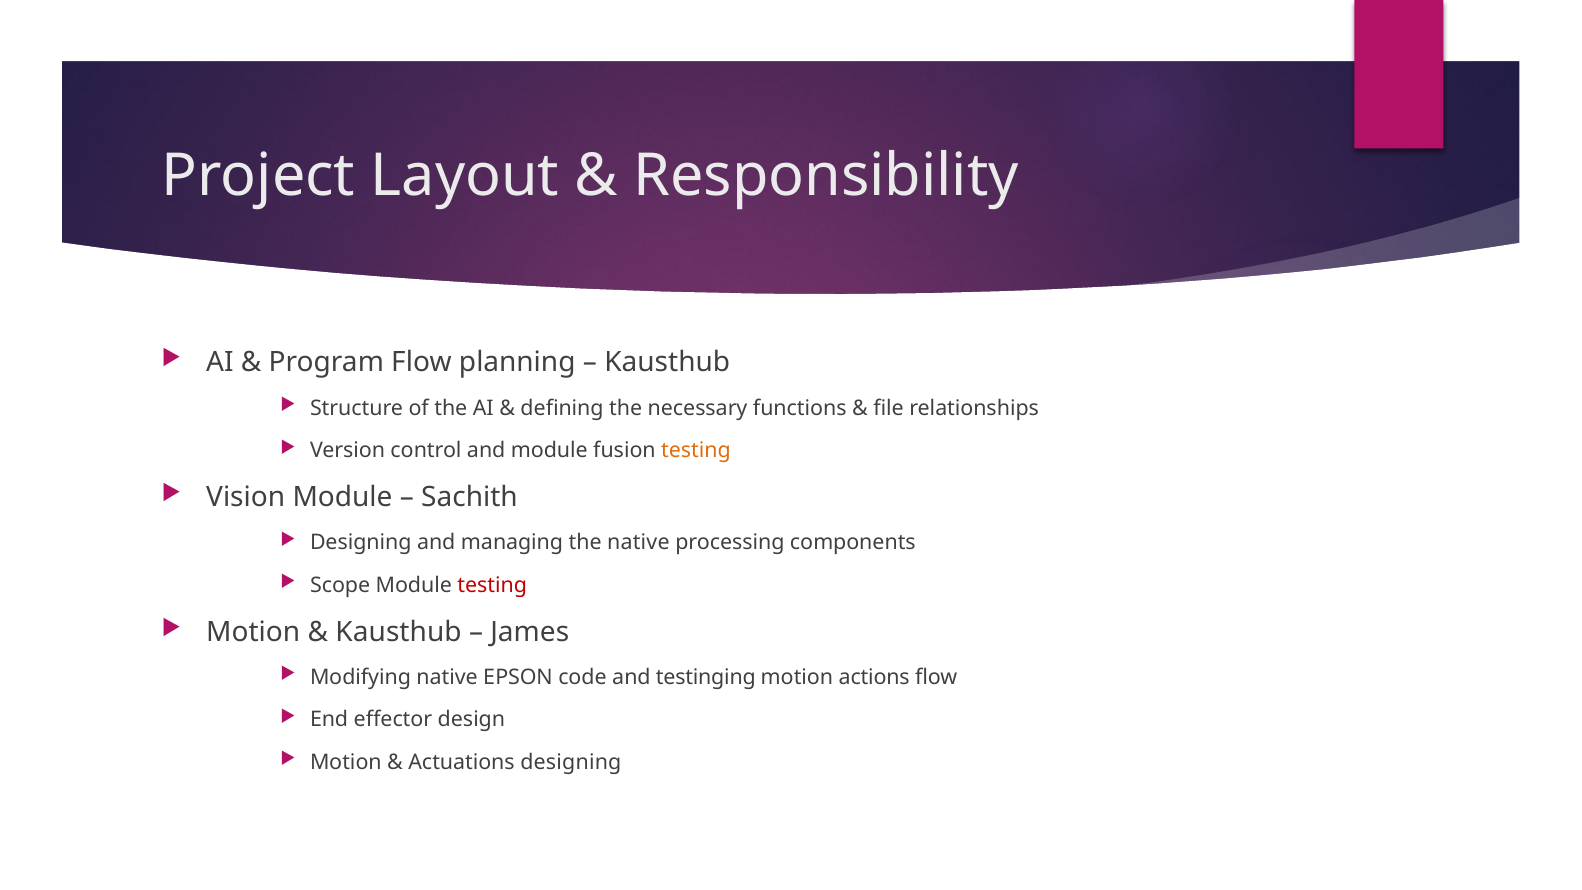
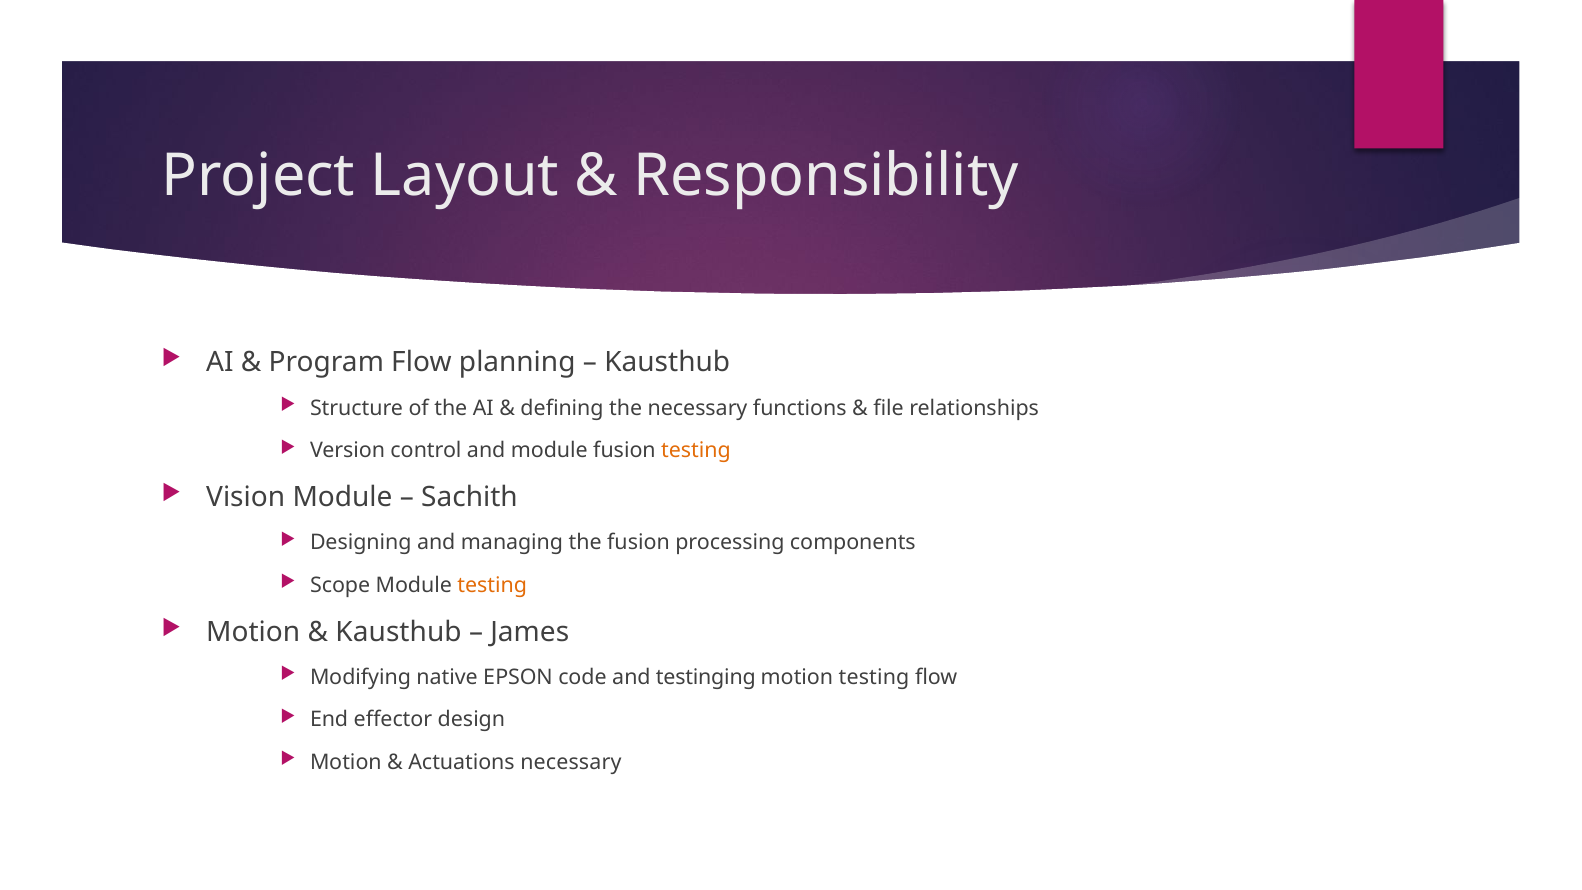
the native: native -> fusion (638, 543)
testing colour: red -> orange (492, 585)
motion actions: actions -> testing (874, 677)
Actuations designing: designing -> necessary (571, 762)
